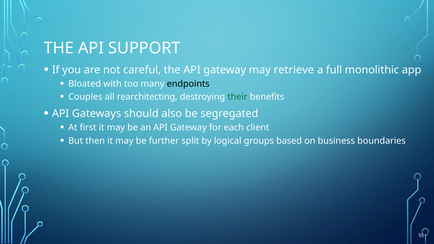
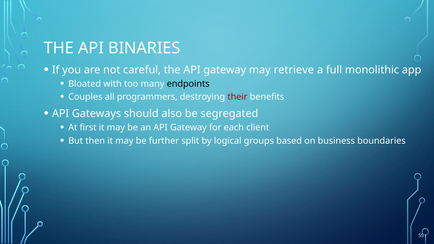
SUPPORT: SUPPORT -> BINARIES (144, 48)
rearchitecting: rearchitecting -> programmers (147, 97)
their colour: green -> red (237, 97)
